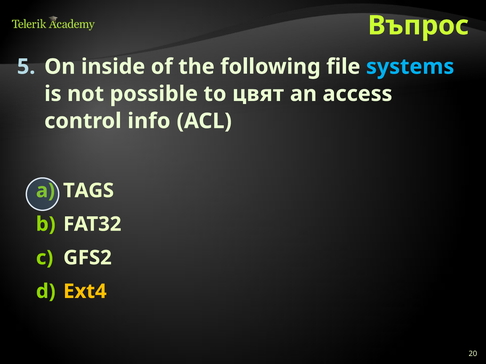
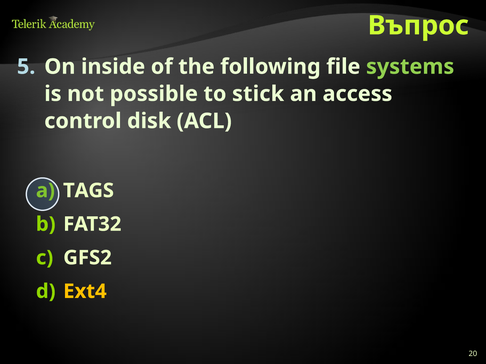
systems colour: light blue -> light green (410, 67)
цвят: цвят -> stick (258, 94)
info: info -> disk (149, 121)
